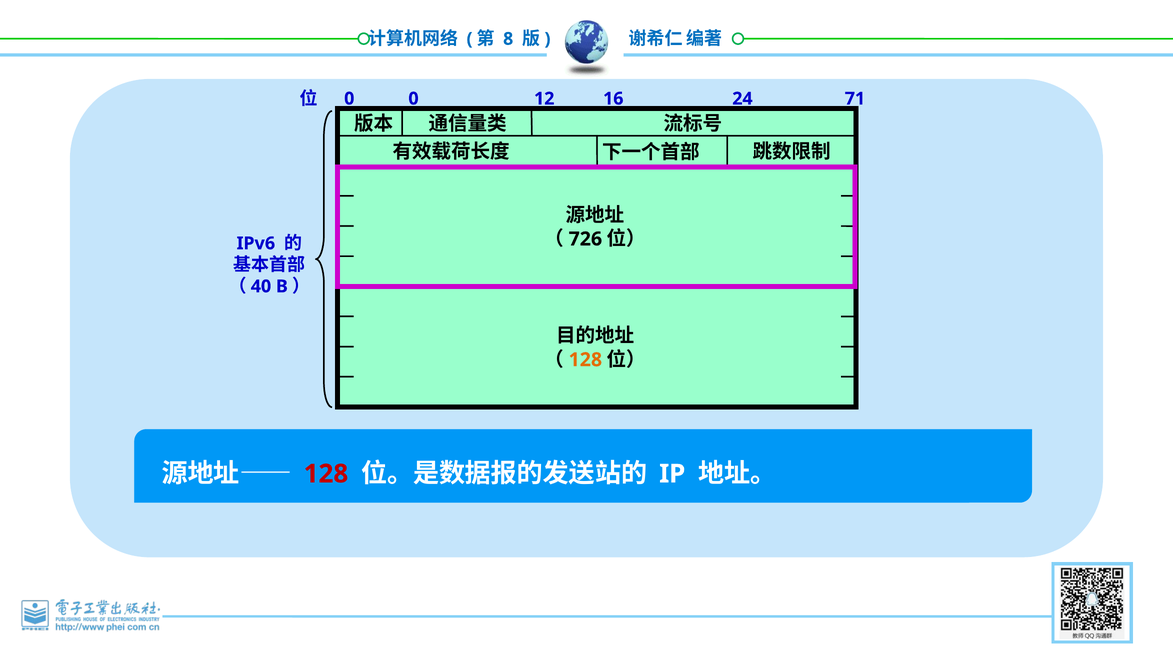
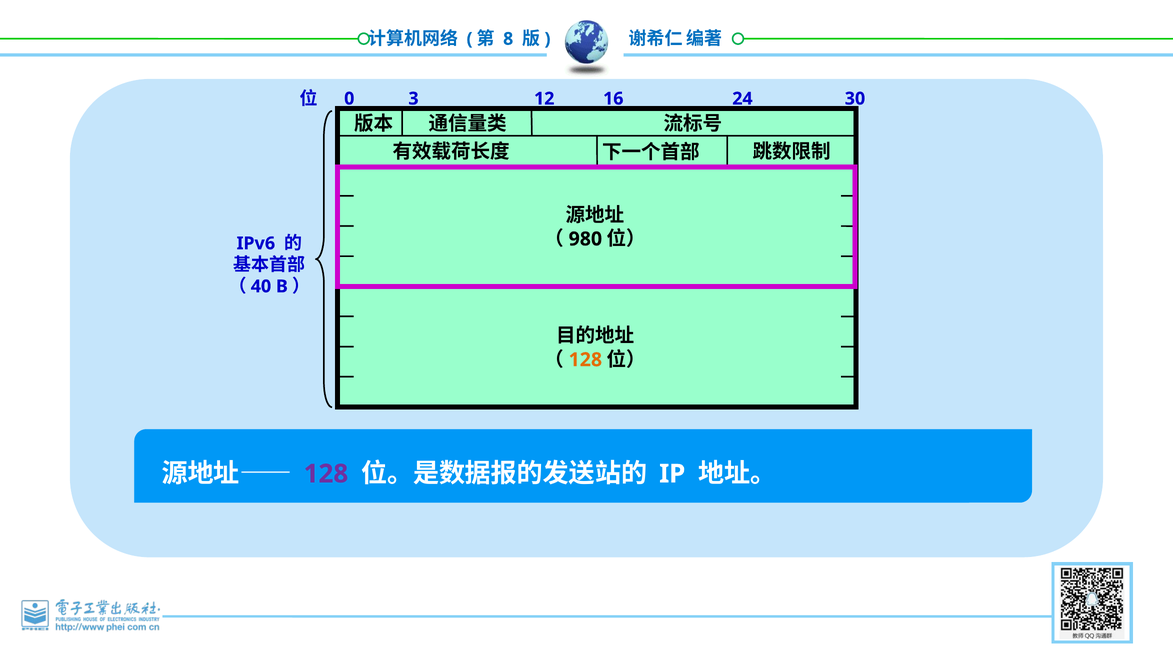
0 0: 0 -> 3 (414, 99)
71: 71 -> 30 (855, 99)
726: 726 -> 980 (585, 239)
128 colour: red -> purple (326, 474)
